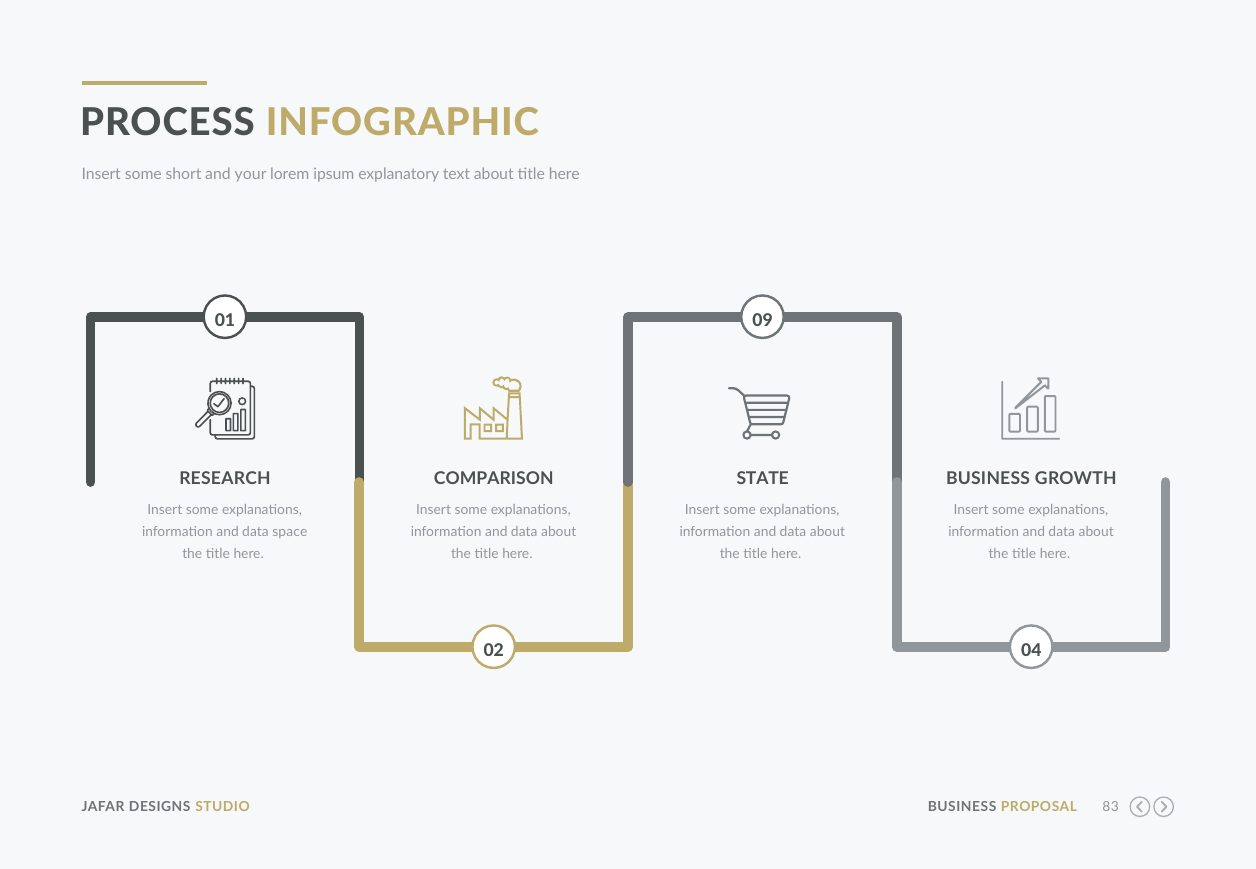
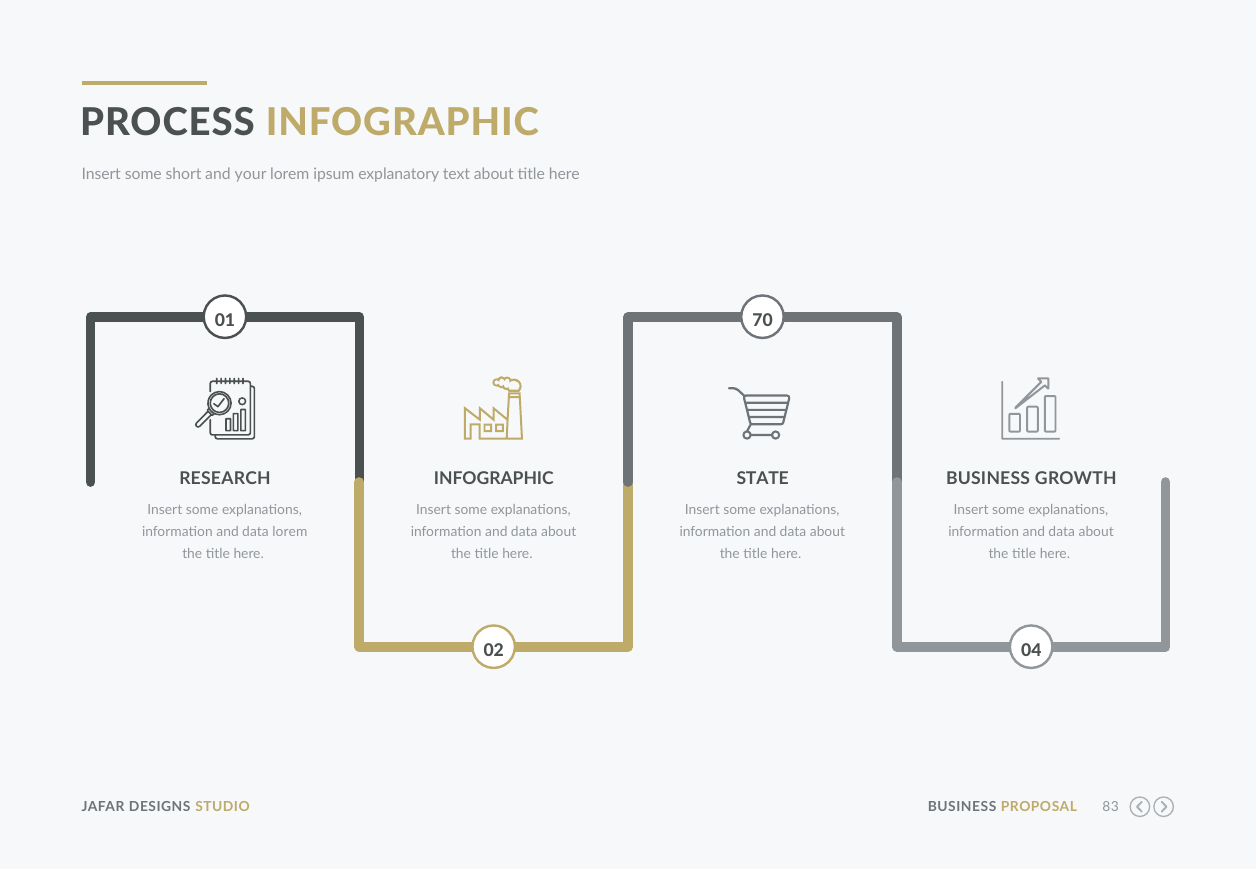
09: 09 -> 70 (763, 321)
COMPARISON: COMPARISON -> INFOGRAPHIC (494, 479)
data space: space -> lorem (290, 532)
